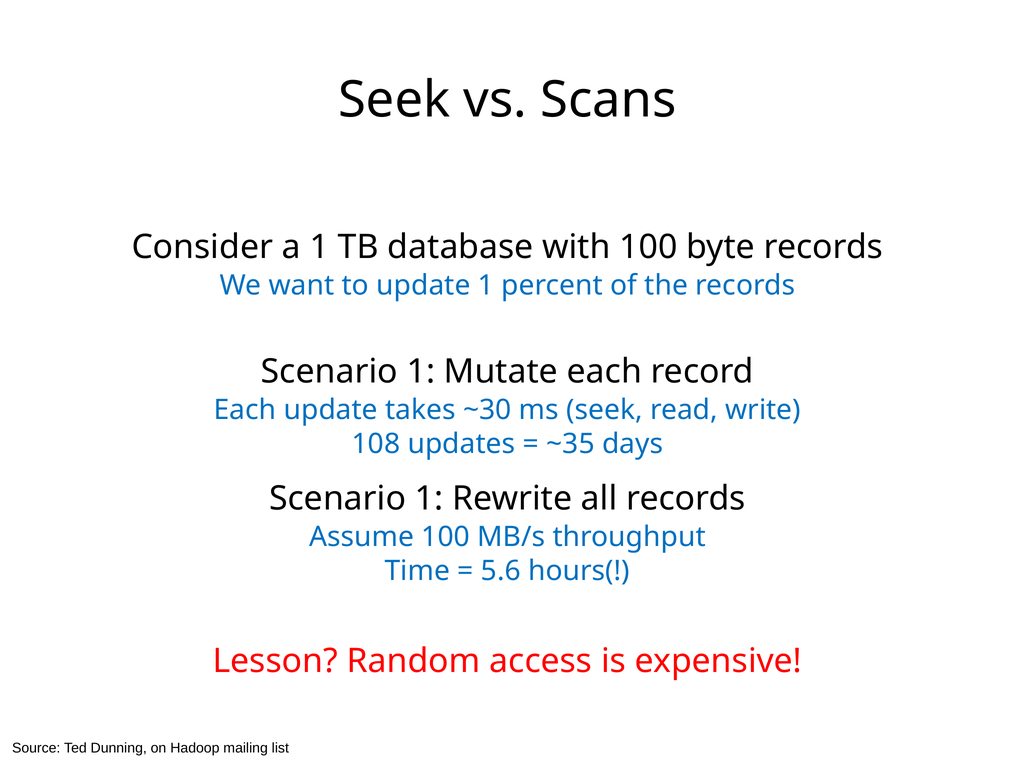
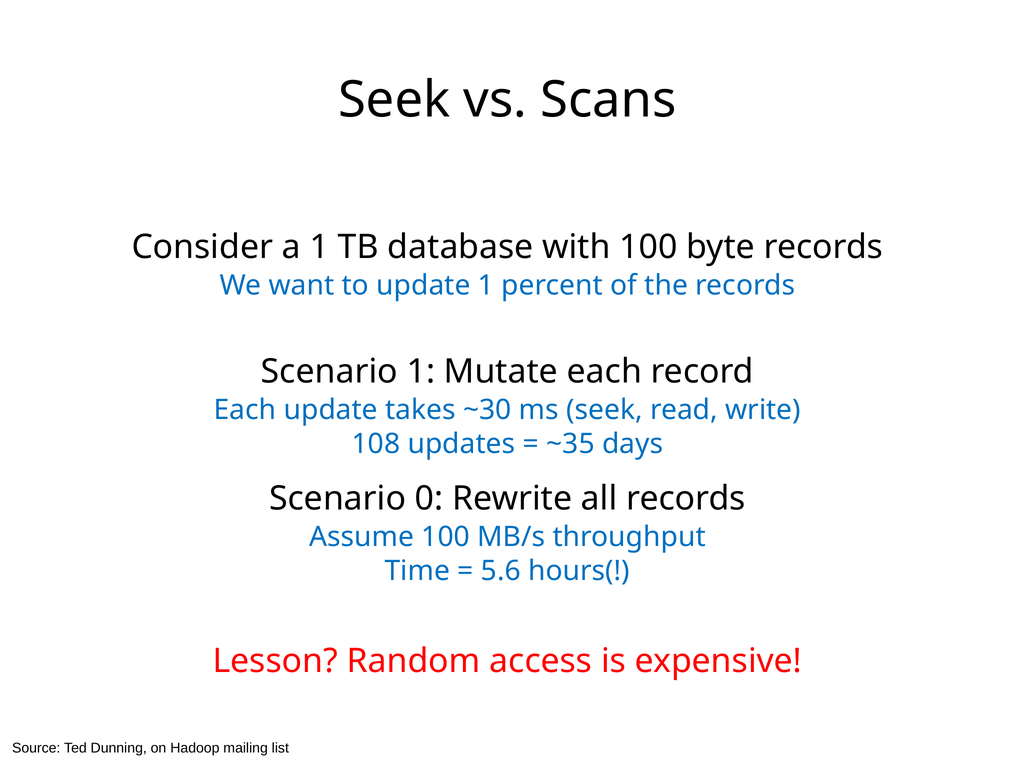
1: 1 -> 0 (429, 499)
